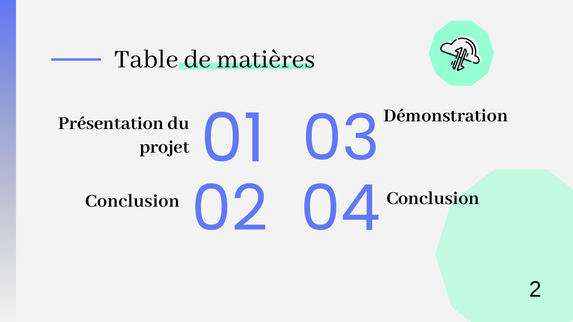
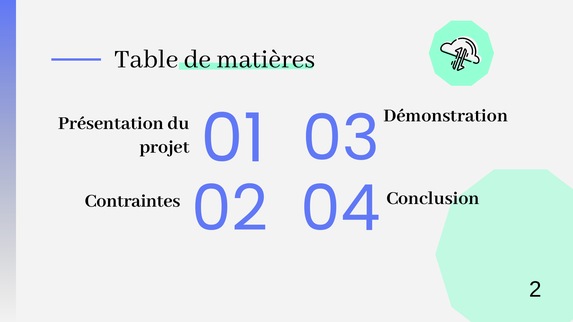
Conclusion: Conclusion -> Contraintes (133, 200)
